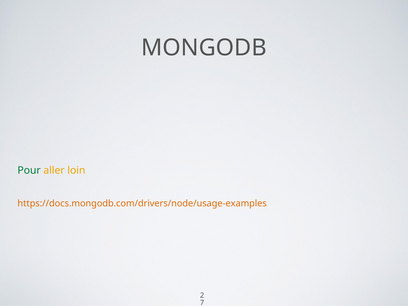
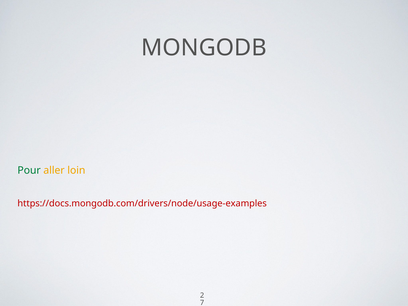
https://docs.mongodb.com/drivers/node/usage-examples colour: orange -> red (142, 203)
